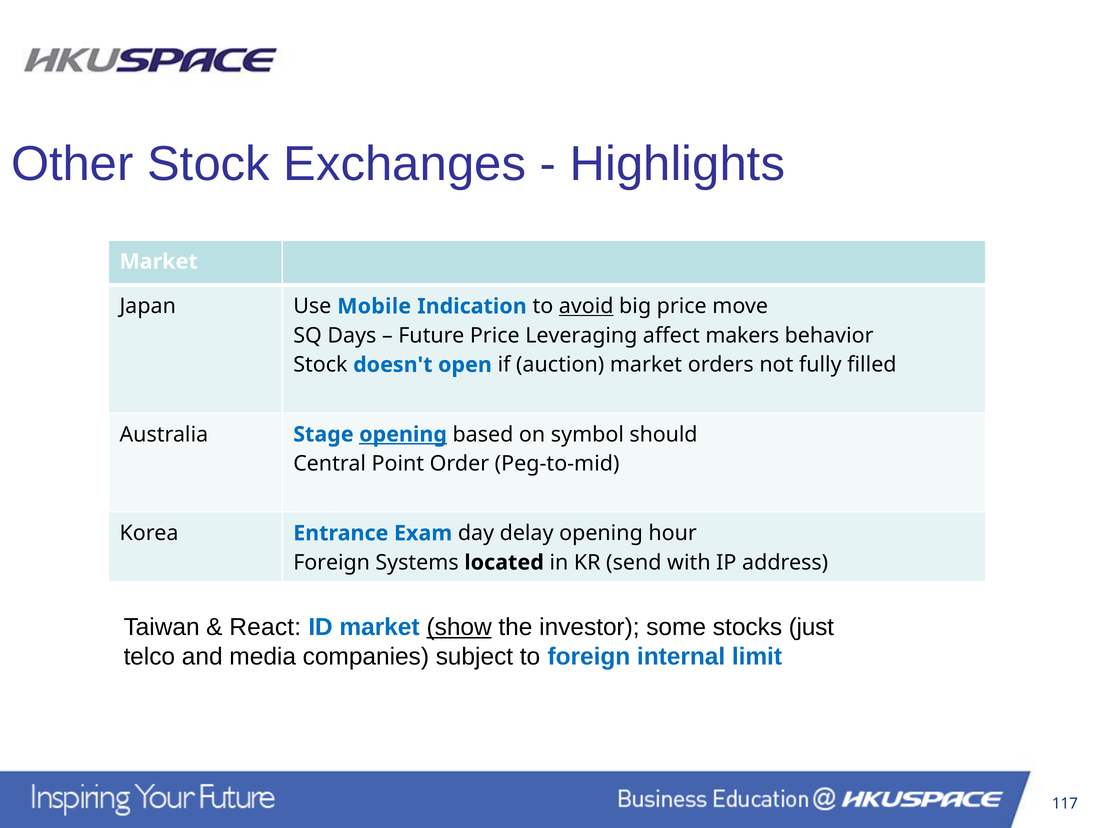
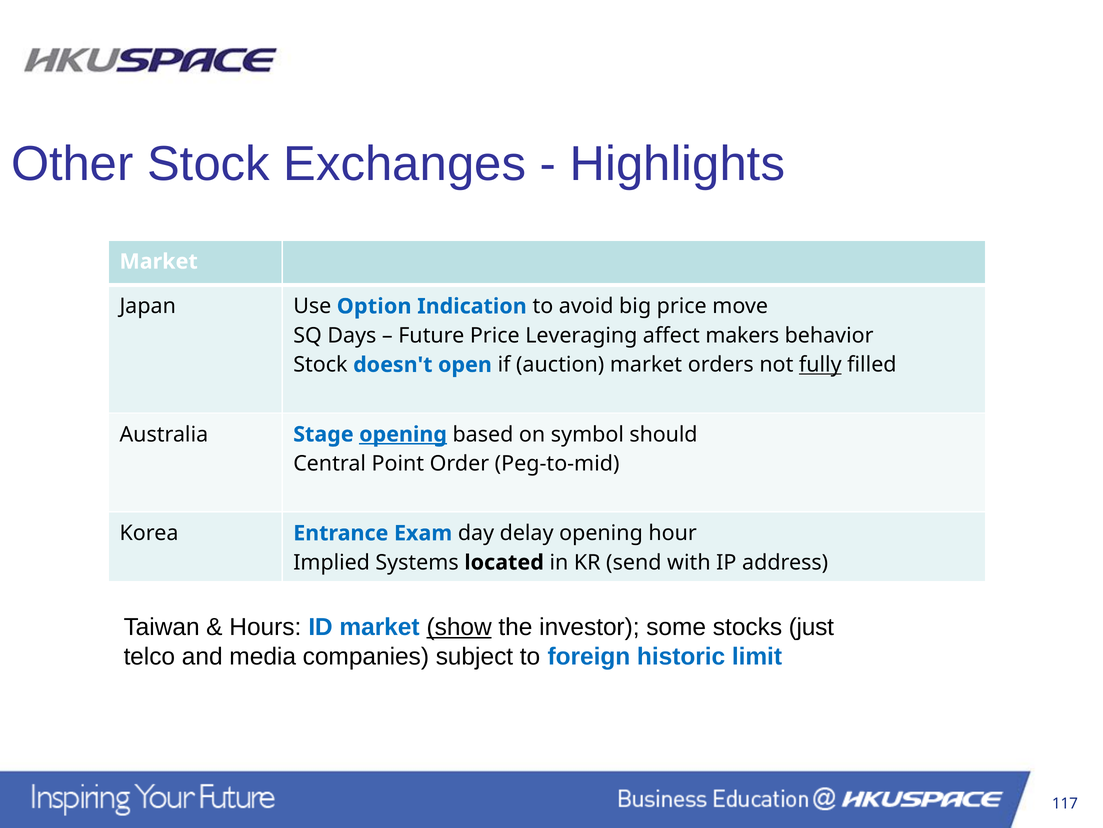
Mobile: Mobile -> Option (374, 306)
avoid underline: present -> none (586, 306)
fully underline: none -> present (820, 365)
Foreign: Foreign -> Implied (332, 562)
React: React -> Hours (265, 627)
internal: internal -> historic (681, 656)
